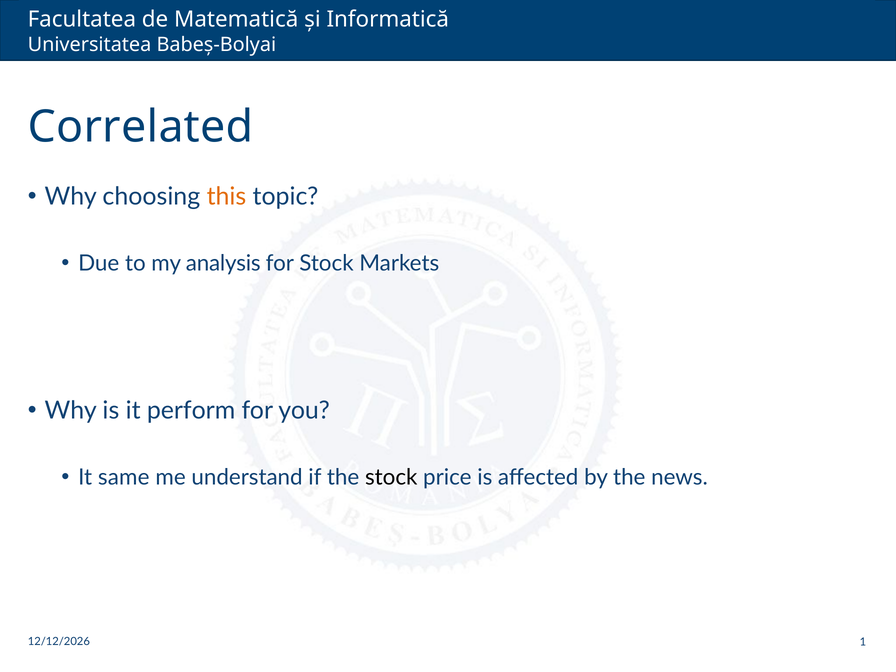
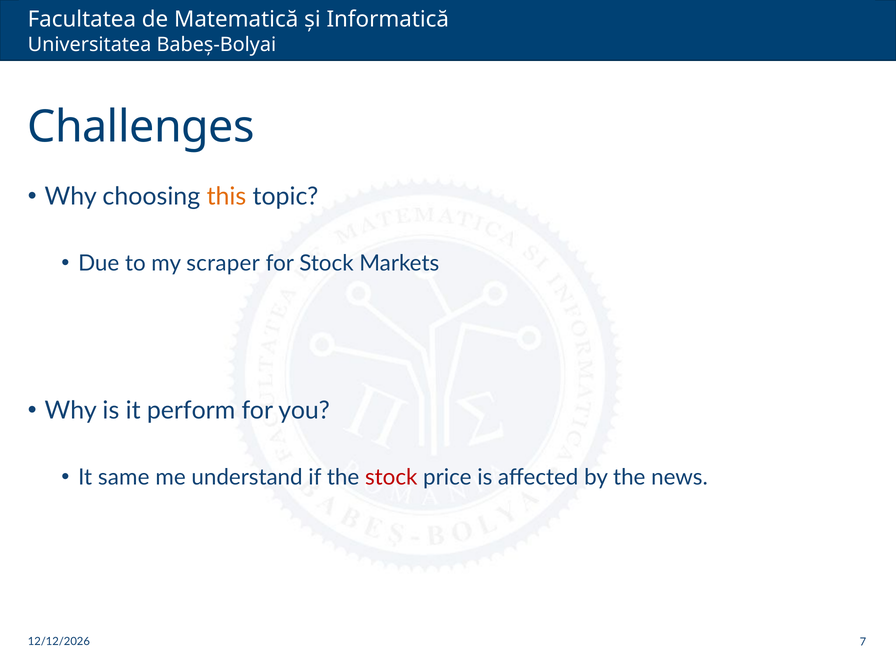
Correlated: Correlated -> Challenges (141, 127)
analysis: analysis -> scraper (223, 263)
stock colour: black -> red (391, 477)
1: 1 -> 7 (863, 642)
